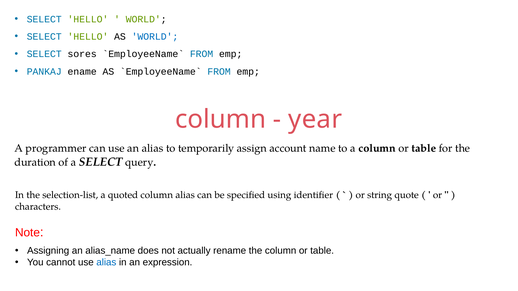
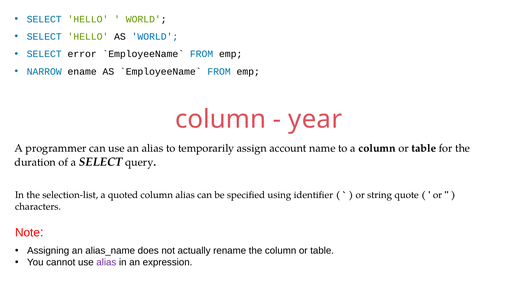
sores: sores -> error (82, 54)
PANKAJ: PANKAJ -> NARROW (44, 72)
alias colour: blue -> purple (106, 263)
